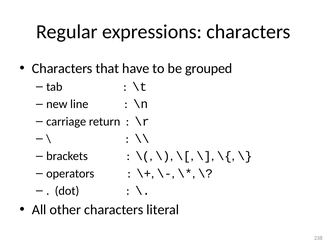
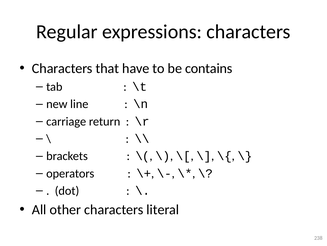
grouped: grouped -> contains (209, 68)
